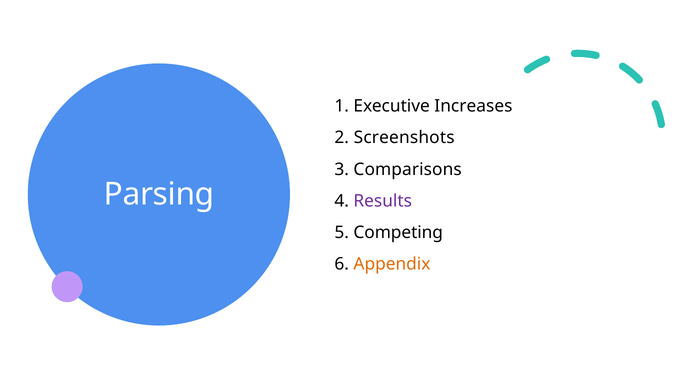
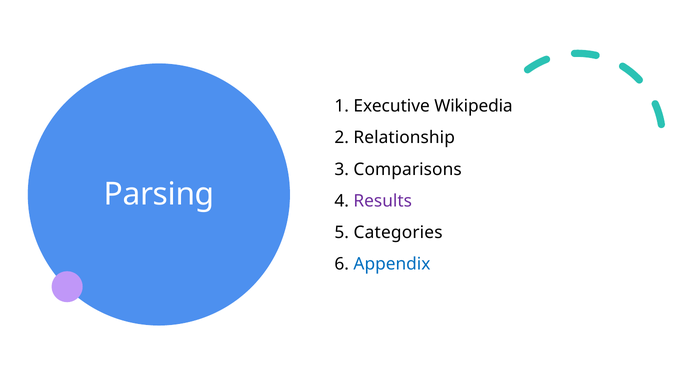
Increases: Increases -> Wikipedia (474, 106)
Screenshots: Screenshots -> Relationship (404, 138)
Competing: Competing -> Categories (398, 233)
Appendix colour: orange -> blue (392, 264)
